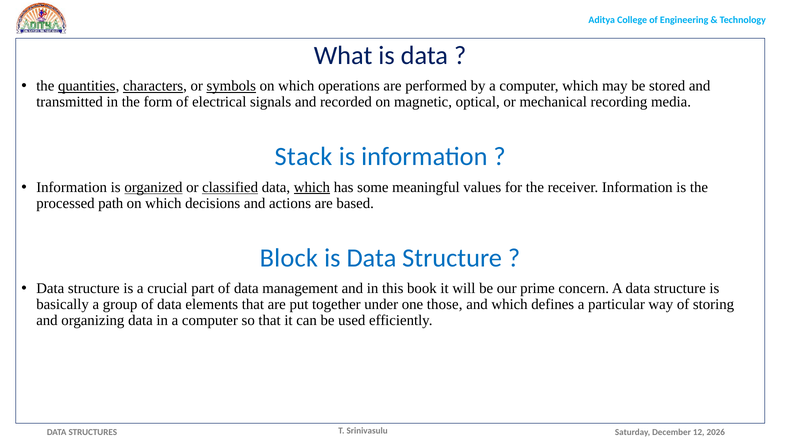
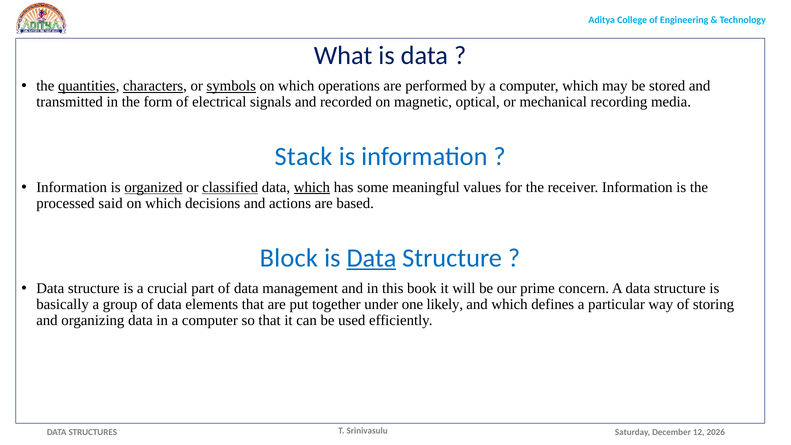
path: path -> said (111, 203)
Data underline: none -> present (371, 258)
those: those -> likely (445, 304)
